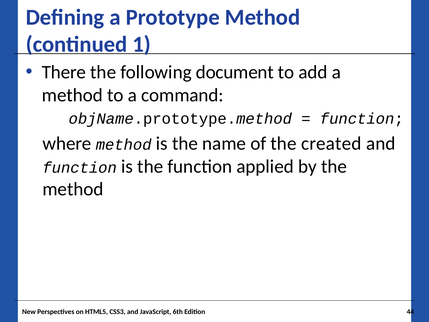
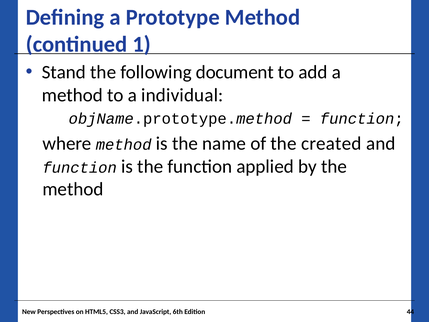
There: There -> Stand (64, 72)
command: command -> individual (182, 95)
